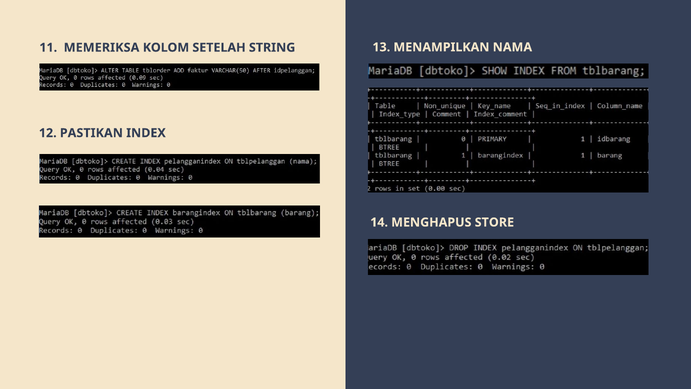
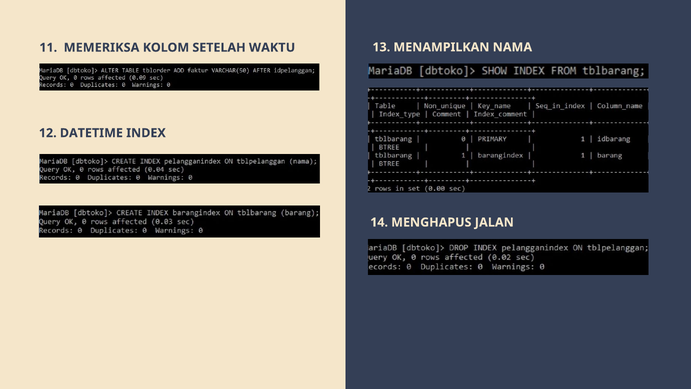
STRING: STRING -> WAKTU (272, 48)
PASTIKAN: PASTIKAN -> DATETIME (91, 133)
STORE: STORE -> JALAN (494, 222)
